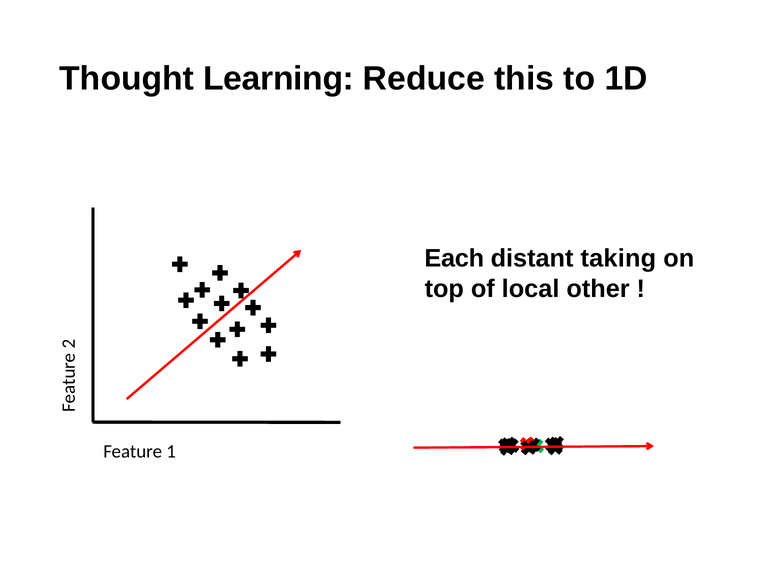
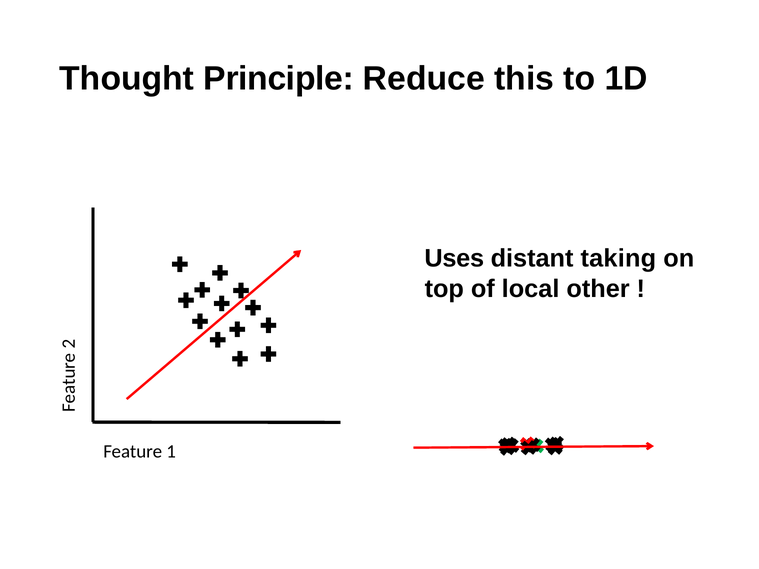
Learning: Learning -> Principle (279, 79)
Each: Each -> Uses (454, 259)
